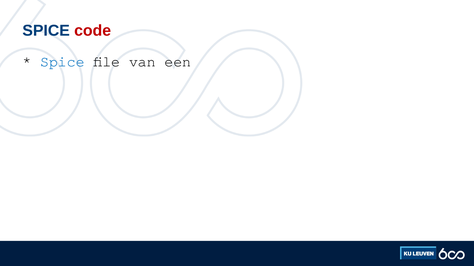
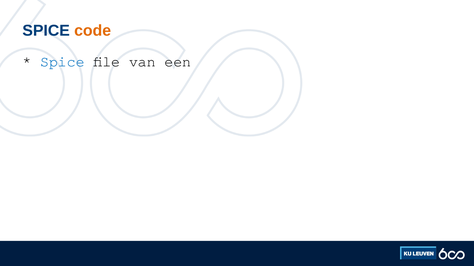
code colour: red -> orange (93, 31)
